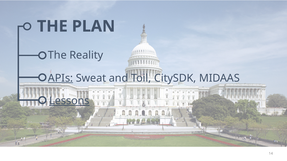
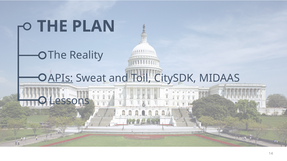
Lessons underline: present -> none (69, 101)
